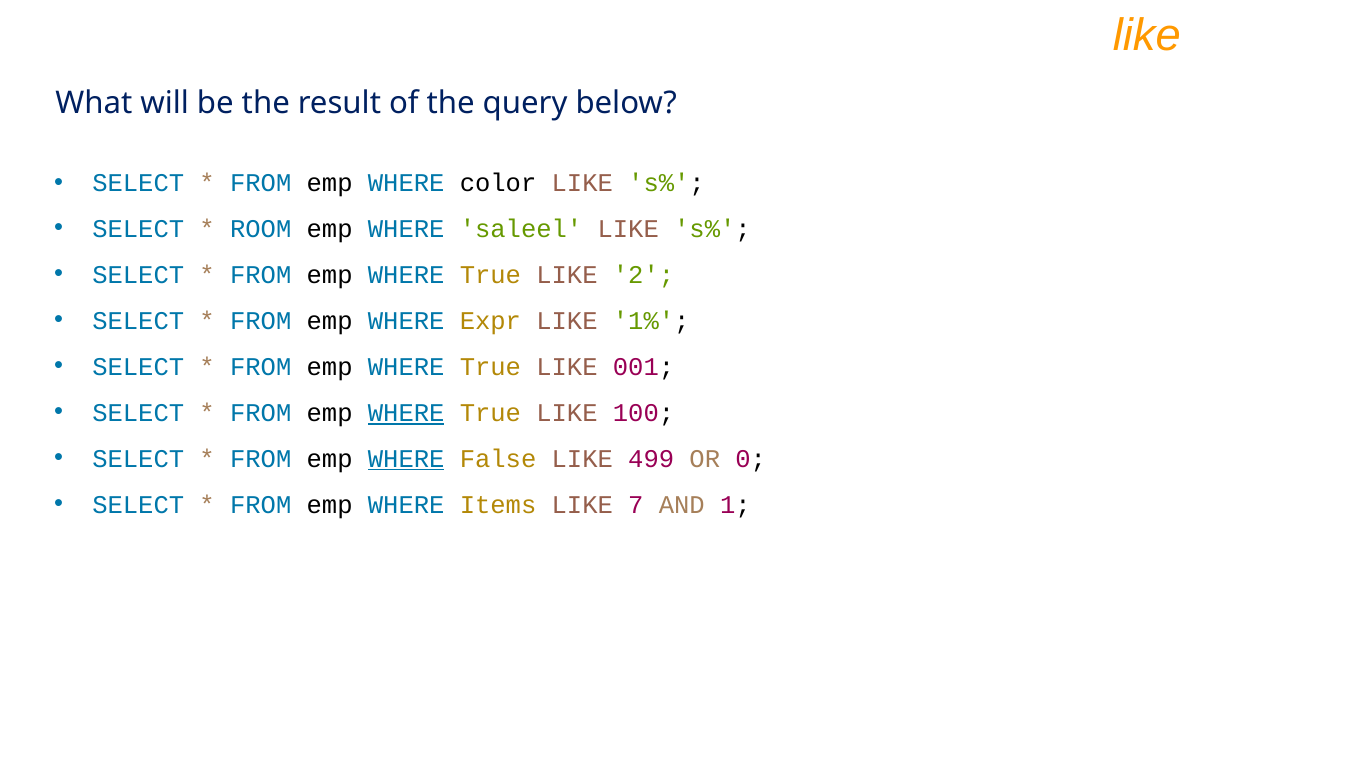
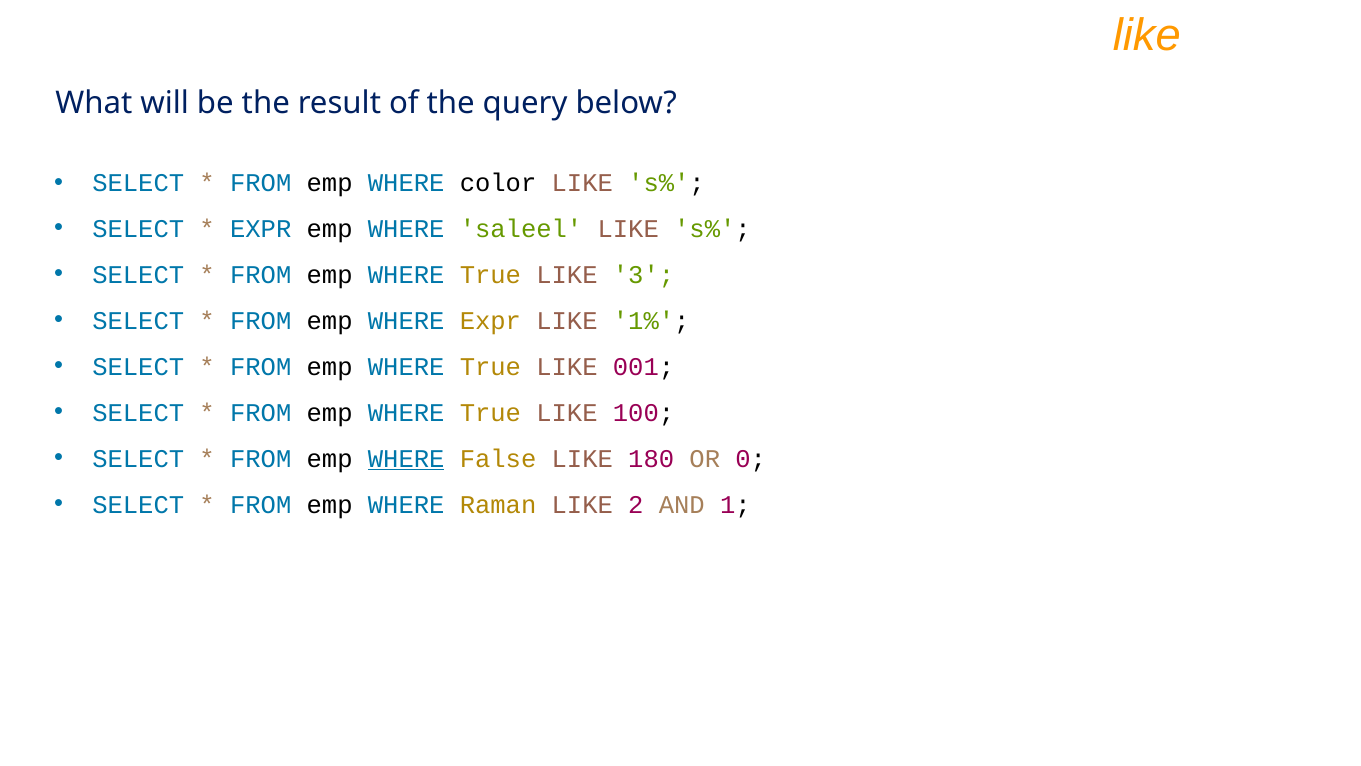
ROOM: ROOM -> EXPR (261, 229)
2: 2 -> 3 (644, 275)
WHERE underline: present -> none (406, 413)
499: 499 -> 180 (651, 458)
Items: Items -> Raman (498, 504)
7: 7 -> 2 (636, 504)
